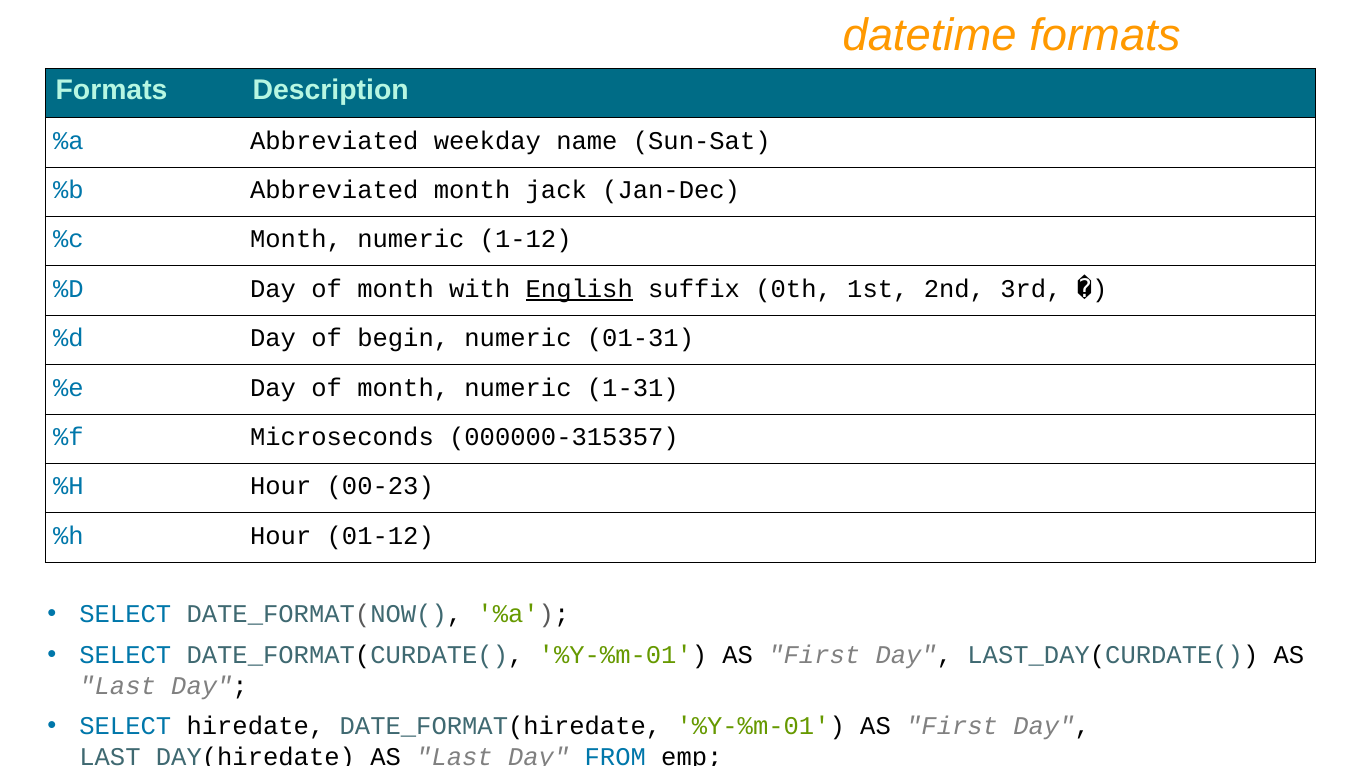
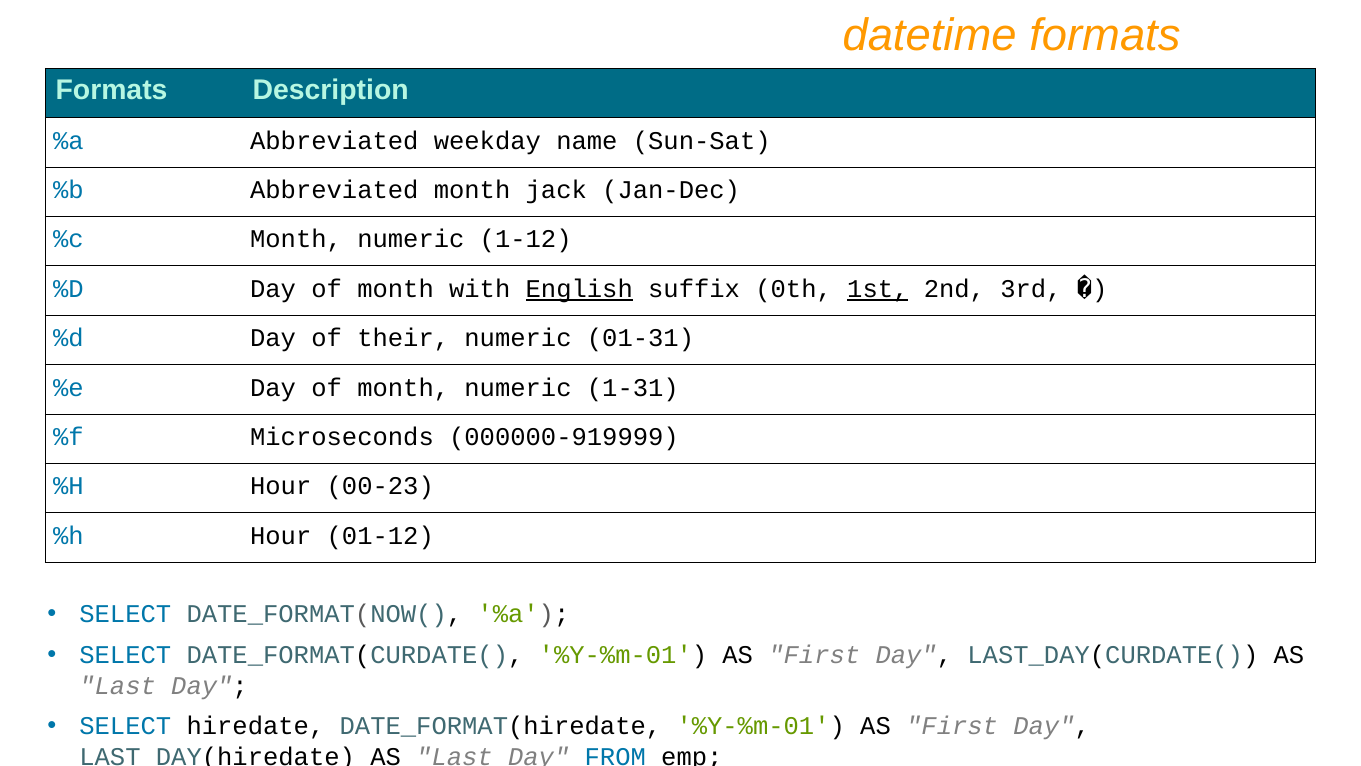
1st underline: none -> present (878, 289)
begin: begin -> their (403, 338)
000000-315357: 000000-315357 -> 000000-919999 (564, 437)
